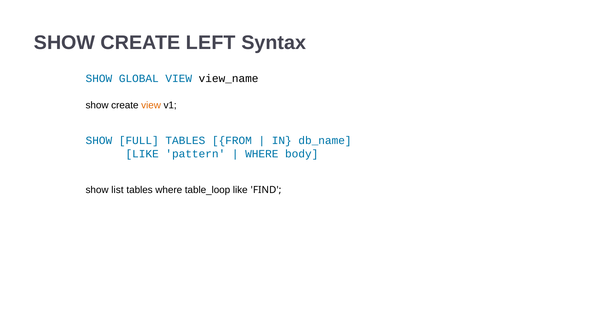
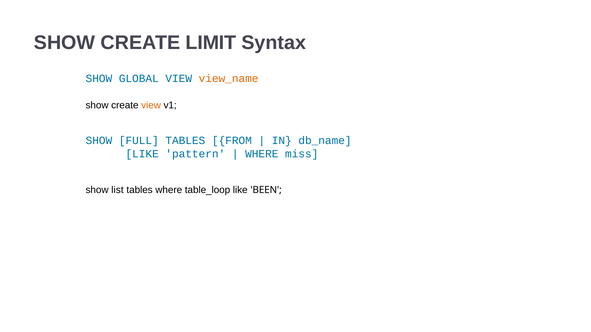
LEFT: LEFT -> LIMIT (211, 43)
view_name colour: black -> orange (229, 79)
body: body -> miss (302, 154)
FIND: FIND -> BEEN (266, 190)
